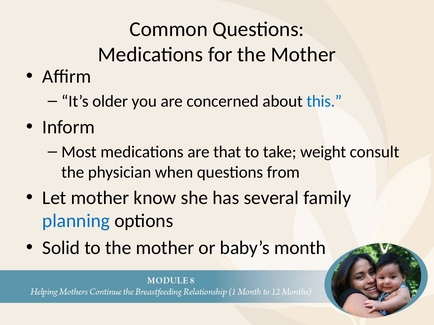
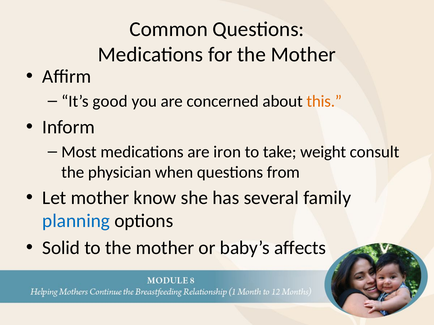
older: older -> good (110, 101)
this colour: blue -> orange (324, 101)
that: that -> iron (227, 152)
month: month -> affects (300, 248)
